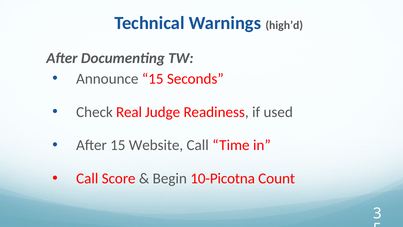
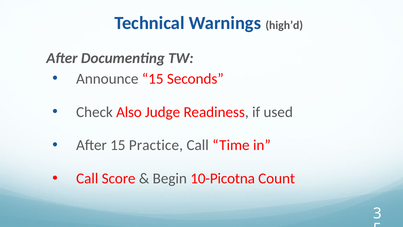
Real: Real -> Also (129, 112)
Website: Website -> Practice (156, 145)
